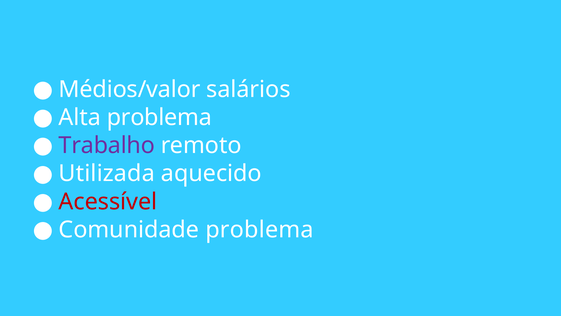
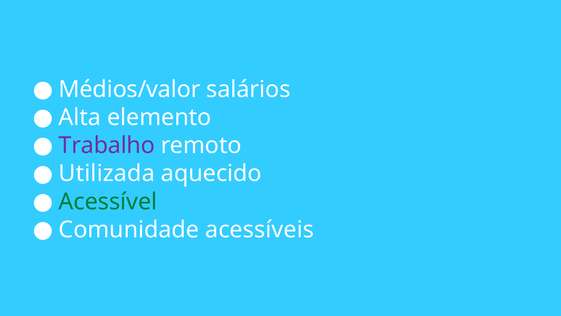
Alta problema: problema -> elemento (159, 117)
Acessível colour: red -> green (108, 201)
Comunidade problema: problema -> acessíveis (260, 229)
